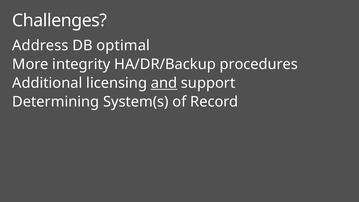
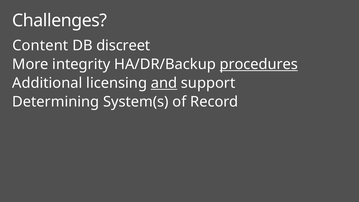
Address: Address -> Content (40, 46)
optimal: optimal -> discreet (123, 46)
procedures underline: none -> present (259, 64)
